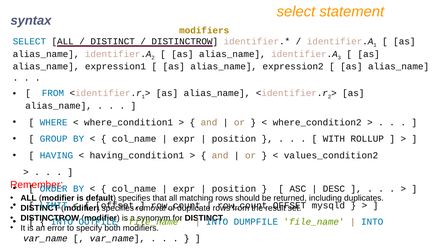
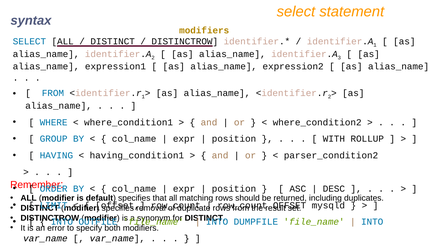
values_condition2: values_condition2 -> parser_condition2 (331, 156)
